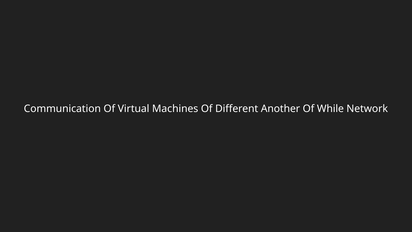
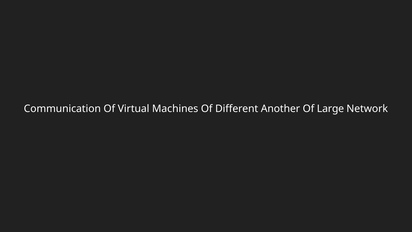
While: While -> Large (330, 109)
